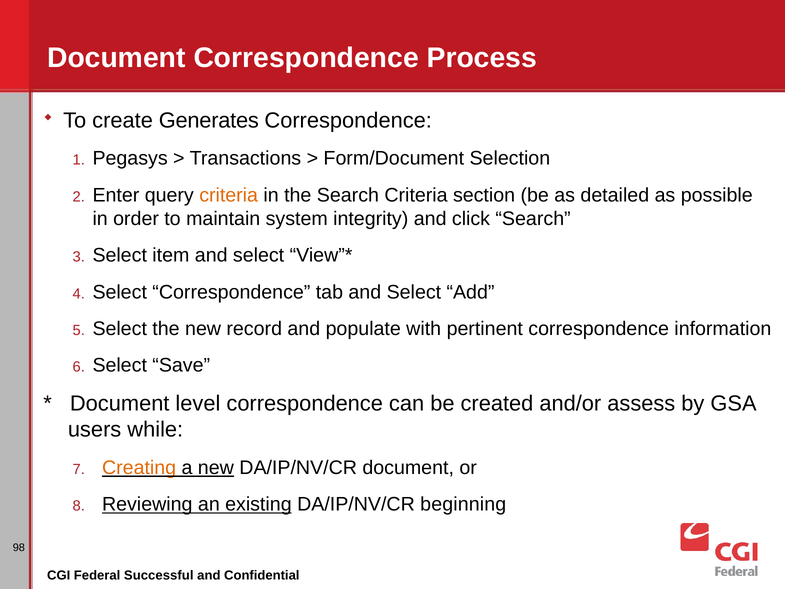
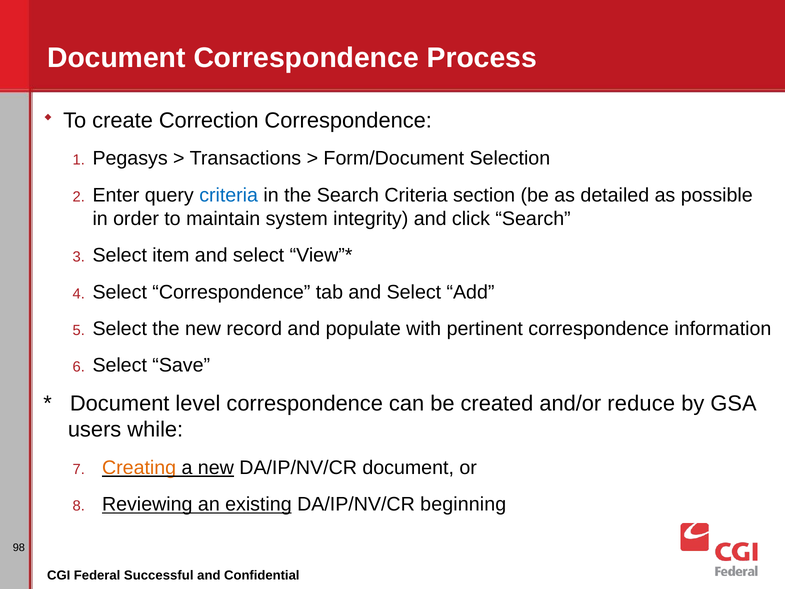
Generates: Generates -> Correction (209, 121)
criteria colour: orange -> blue (229, 195)
assess: assess -> reduce (641, 403)
